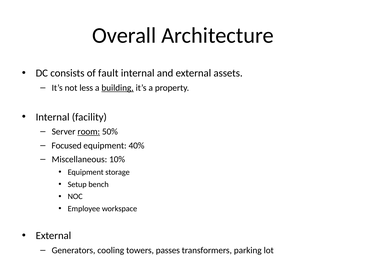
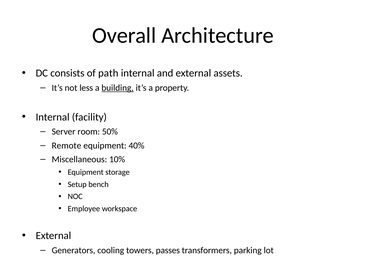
fault: fault -> path (108, 73)
room underline: present -> none (89, 131)
Focused: Focused -> Remote (66, 145)
